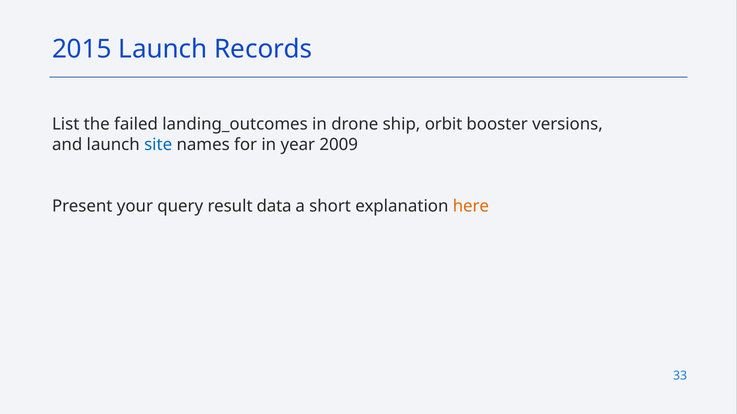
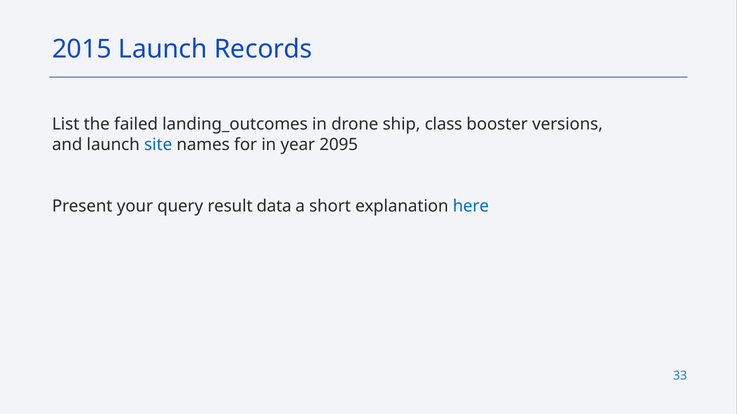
orbit: orbit -> class (444, 124)
2009: 2009 -> 2095 (339, 145)
here colour: orange -> blue (471, 207)
